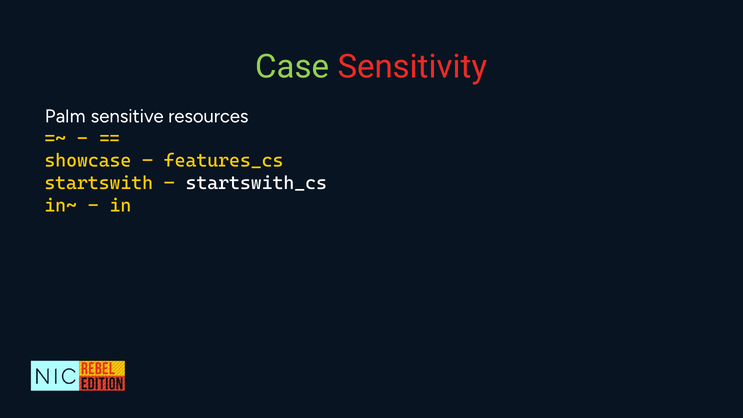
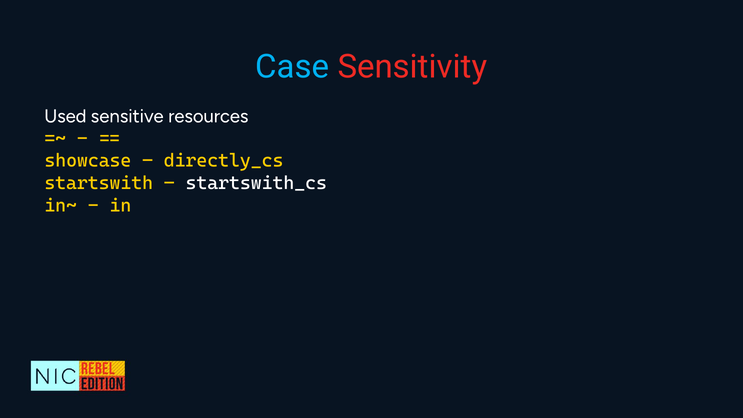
Case colour: light green -> light blue (292, 67)
Palm: Palm -> Used (65, 116)
features_cs: features_cs -> directly_cs (224, 161)
